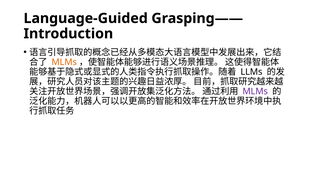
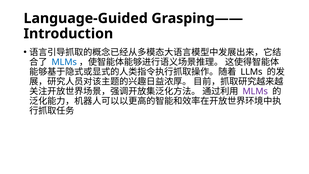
MLMs colour: orange -> blue (64, 62)
